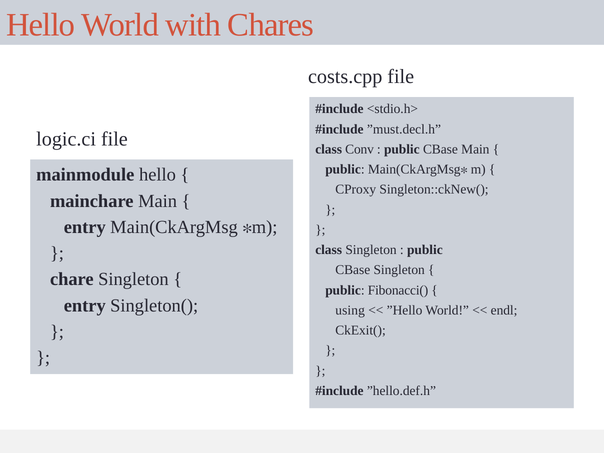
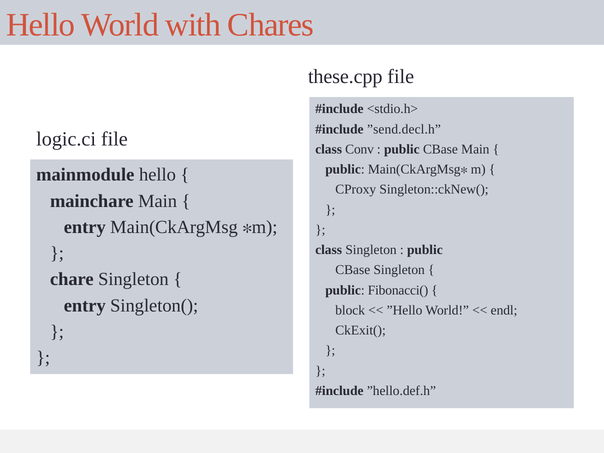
costs.cpp: costs.cpp -> these.cpp (345, 77)
”must.decl.h: ”must.decl.h -> ”send.decl.h (404, 129)
using: using -> block (350, 310)
